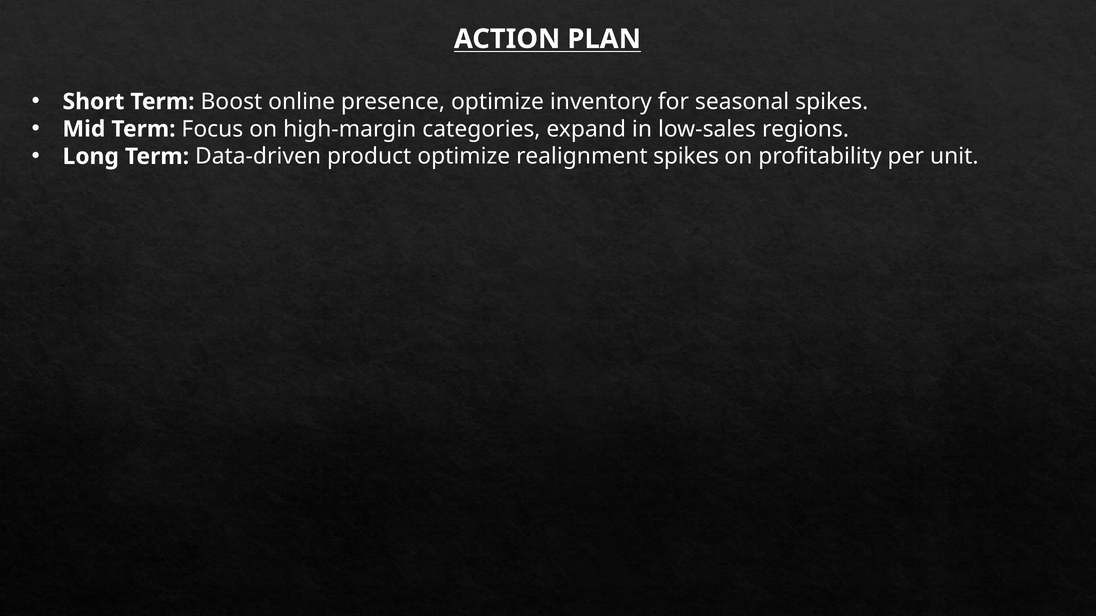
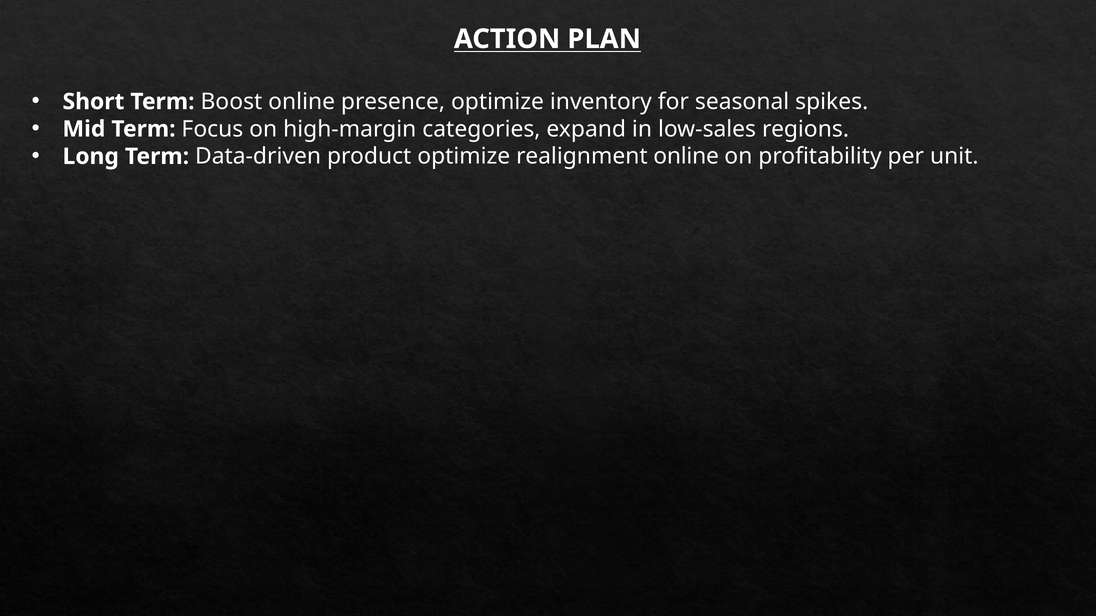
realignment spikes: spikes -> online (686, 157)
